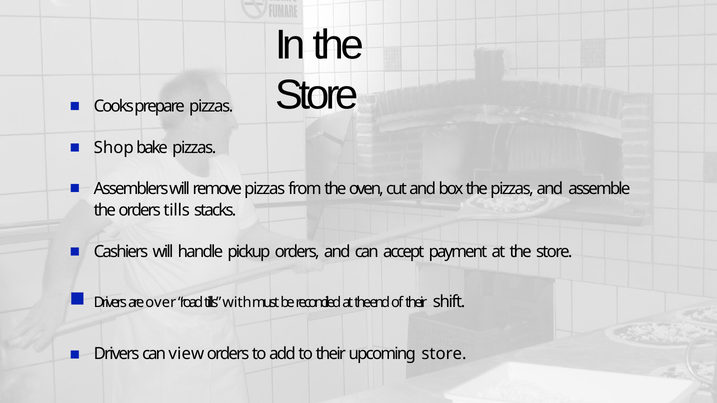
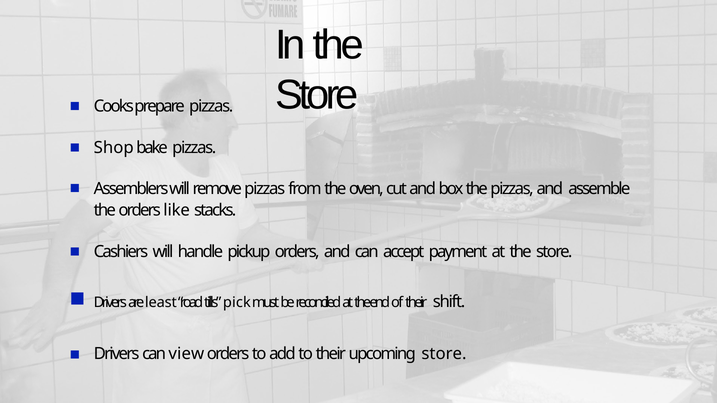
orders tills: tills -> like (177, 211)
over: over -> least (161, 303)
with: with -> pick (237, 303)
